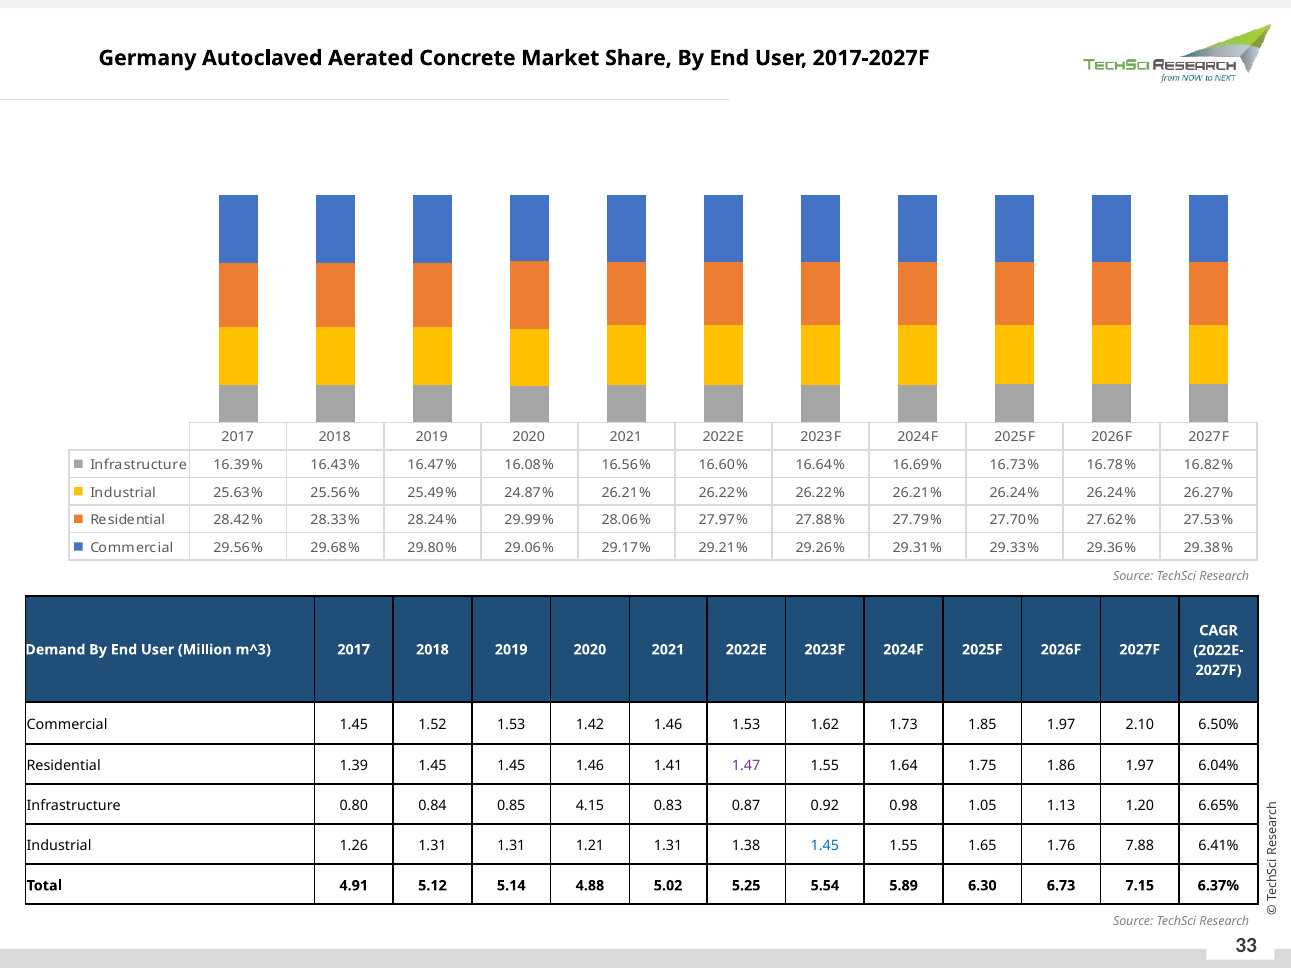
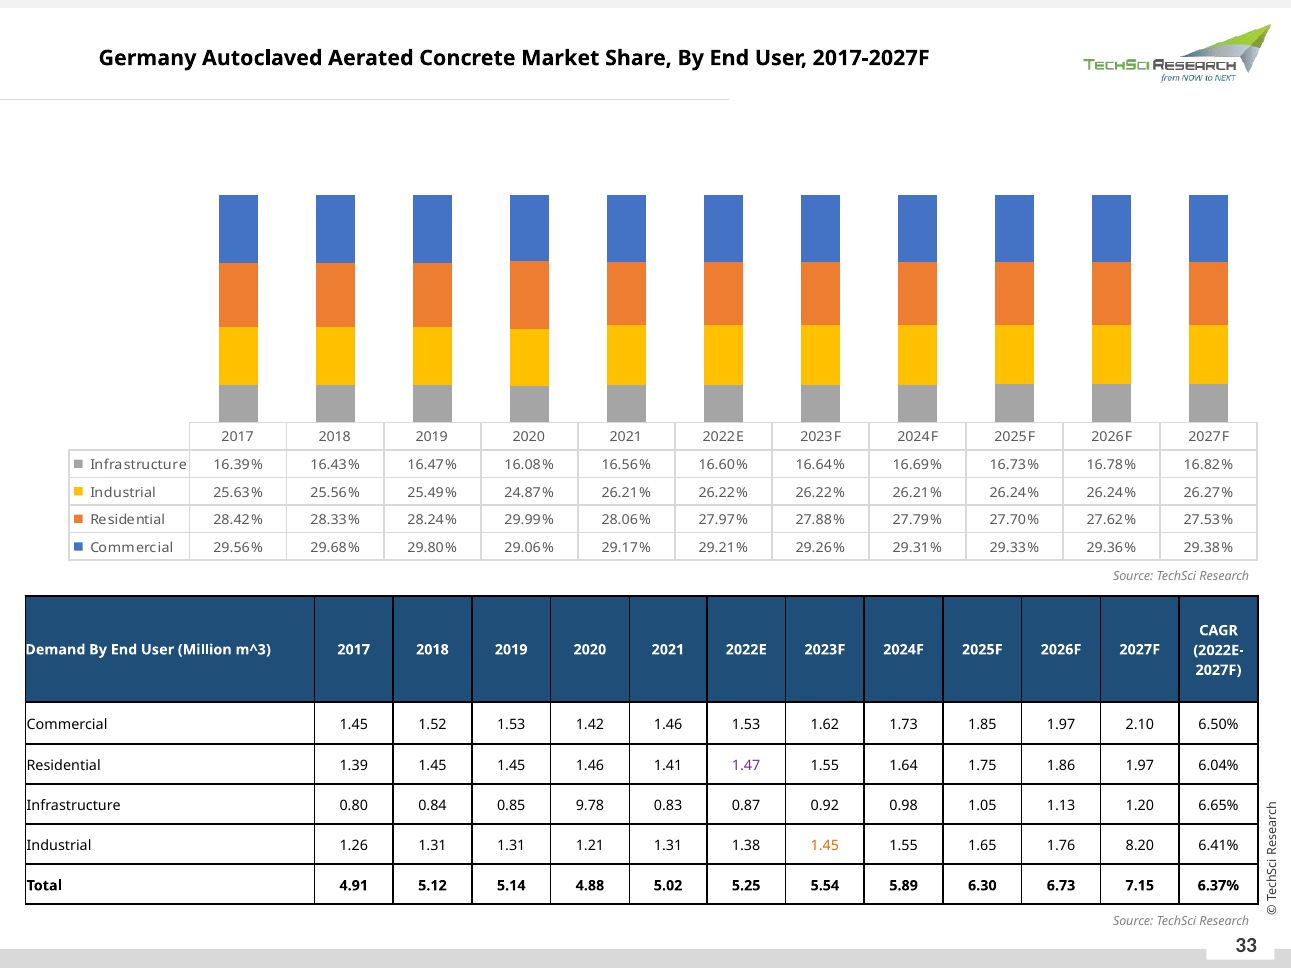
4.15: 4.15 -> 9.78 (590, 806)
1.45 colour: blue -> orange (825, 846)
7.88: 7.88 -> 8.20 (1140, 846)
